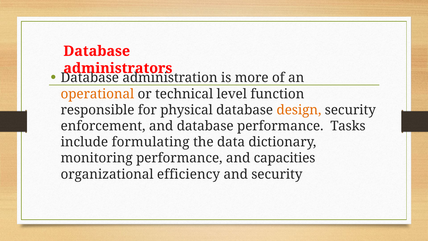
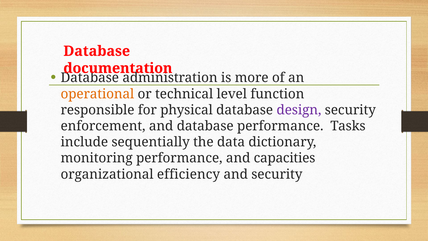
administrators: administrators -> documentation (118, 68)
design colour: orange -> purple (299, 110)
formulating: formulating -> sequentially (151, 142)
